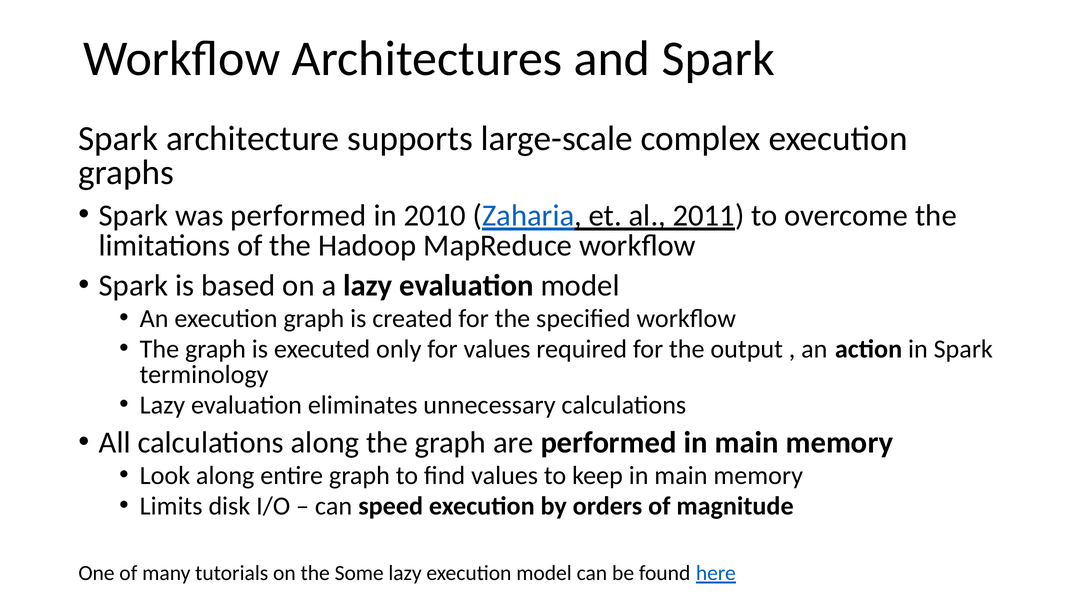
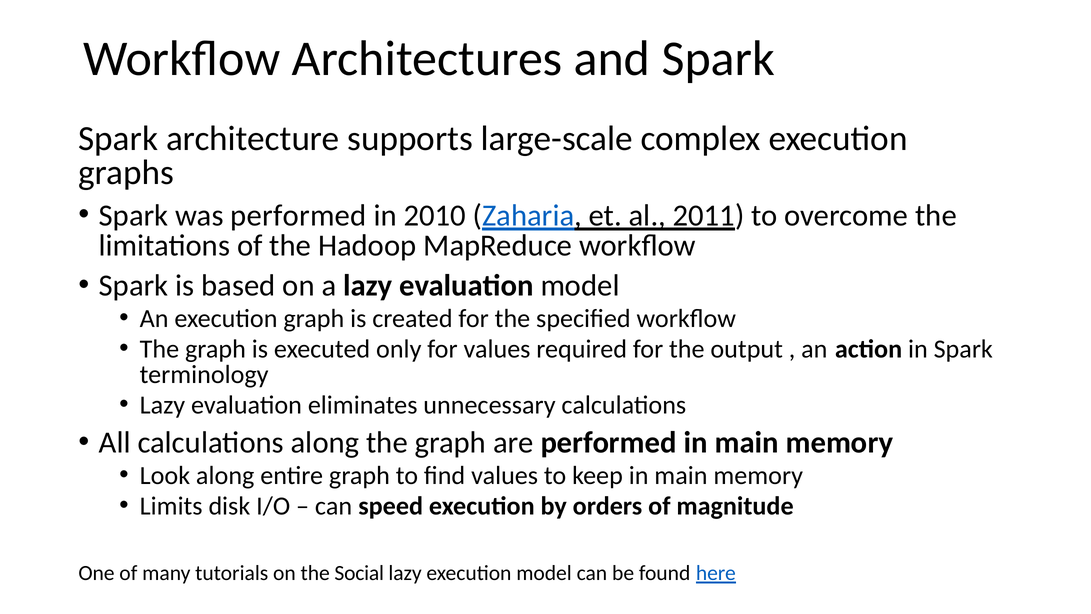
Some: Some -> Social (359, 573)
